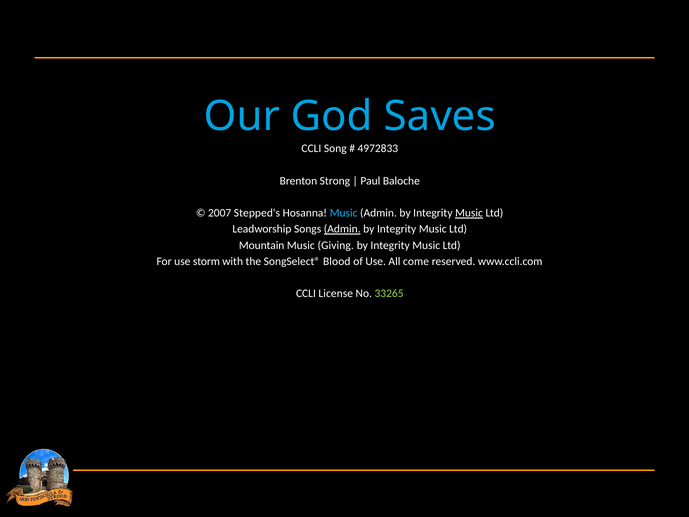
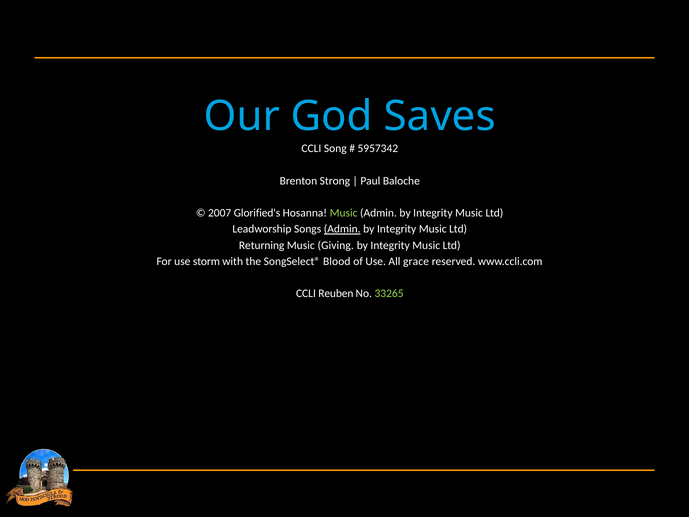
4972833: 4972833 -> 5957342 (378, 149)
Stepped's: Stepped's -> Glorified's (257, 213)
Music colour: light blue -> light green (344, 213)
Music underline: present -> none (469, 213)
Mountain: Mountain -> Returning (262, 245)
come: come -> grace (416, 261)
License: License -> Reuben (336, 293)
